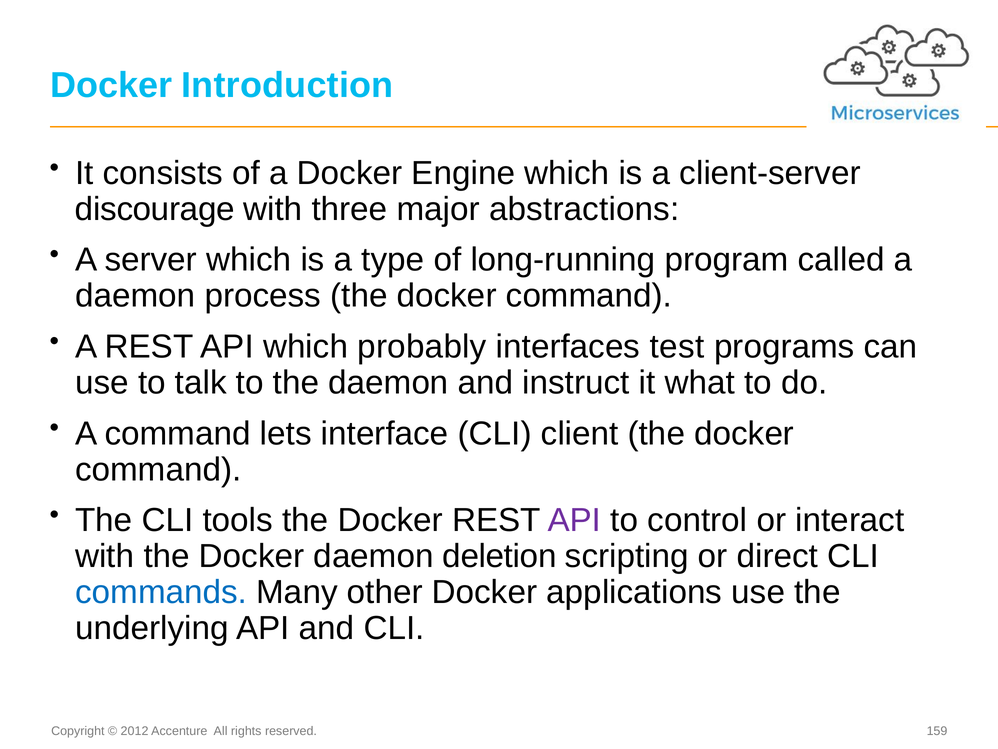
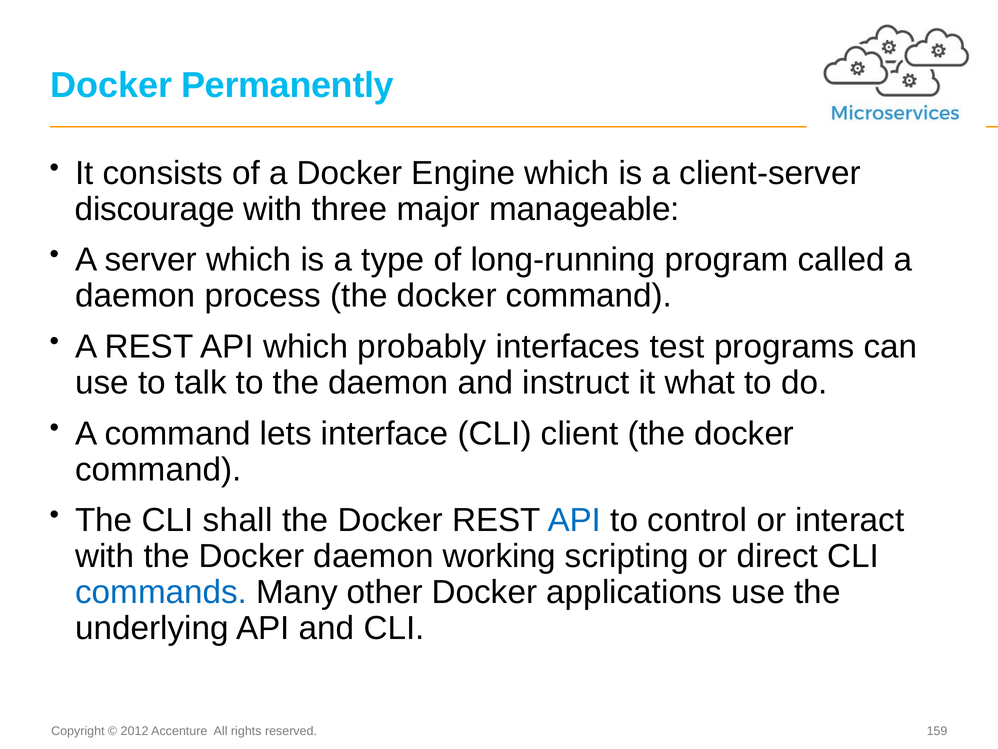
Introduction: Introduction -> Permanently (288, 85)
abstractions: abstractions -> manageable (584, 209)
tools: tools -> shall (238, 520)
API colour: purple -> blue (574, 520)
deletion: deletion -> working (499, 556)
